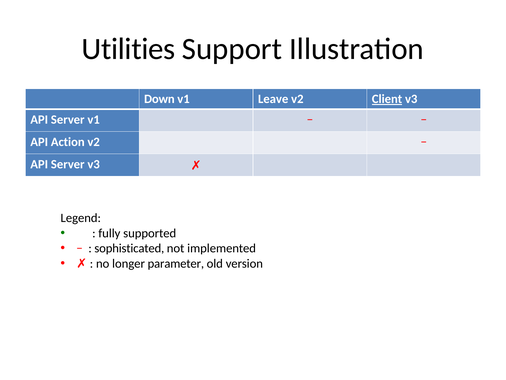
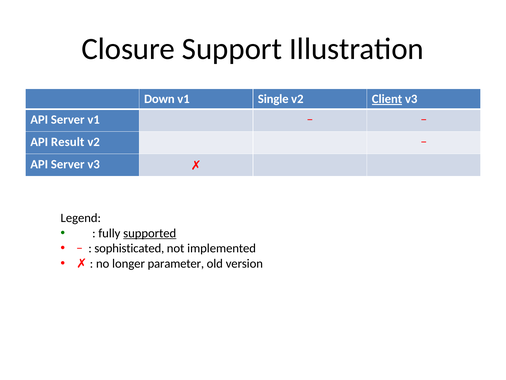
Utilities: Utilities -> Closure (128, 49)
Leave: Leave -> Single (273, 99)
Action: Action -> Result (68, 142)
supported underline: none -> present (150, 233)
